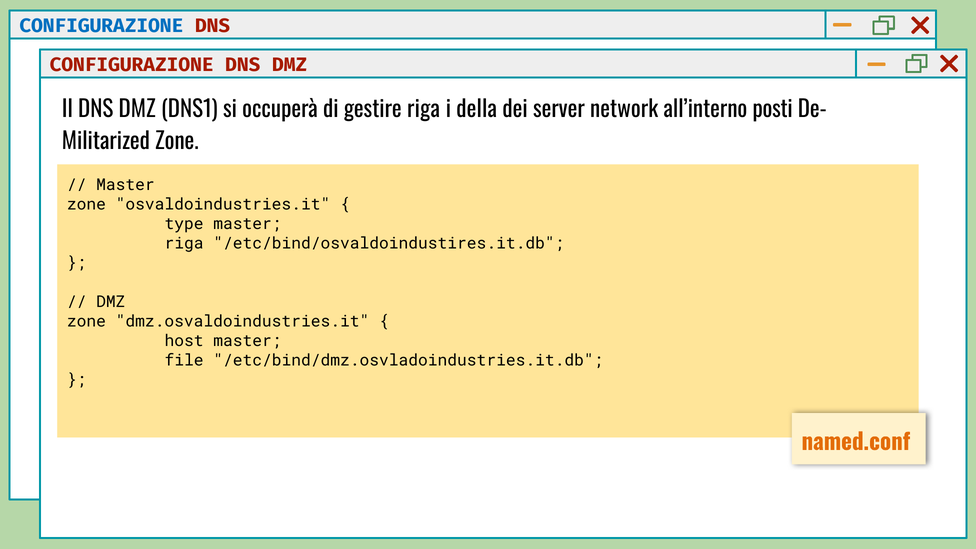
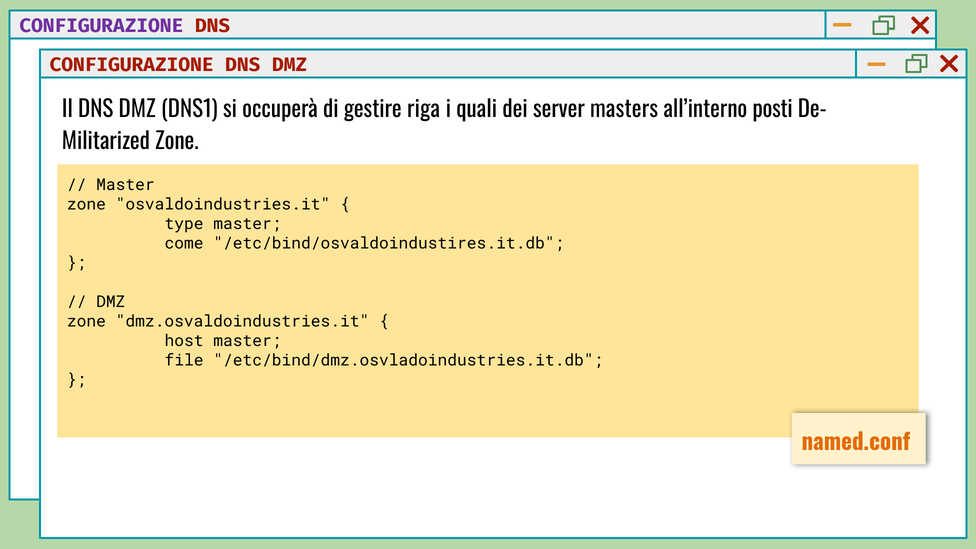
CONFIGURAZIONE colour: blue -> purple (101, 26)
della: della -> quali (477, 110)
network: network -> masters (624, 110)
riga: riga -> come (184, 243)
